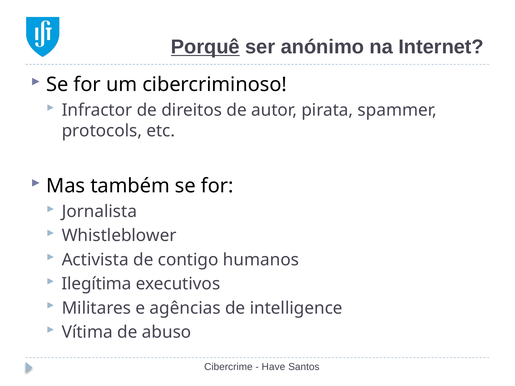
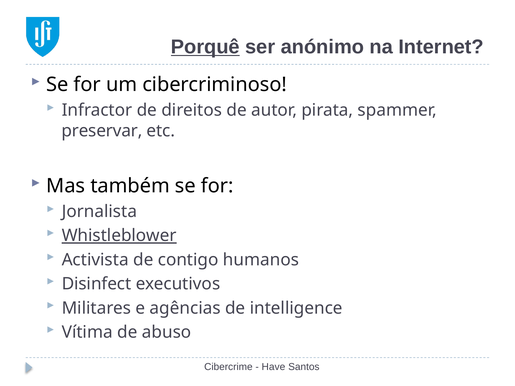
protocols: protocols -> preservar (102, 131)
Whistleblower underline: none -> present (119, 236)
Ilegítima: Ilegítima -> Disinfect (97, 284)
